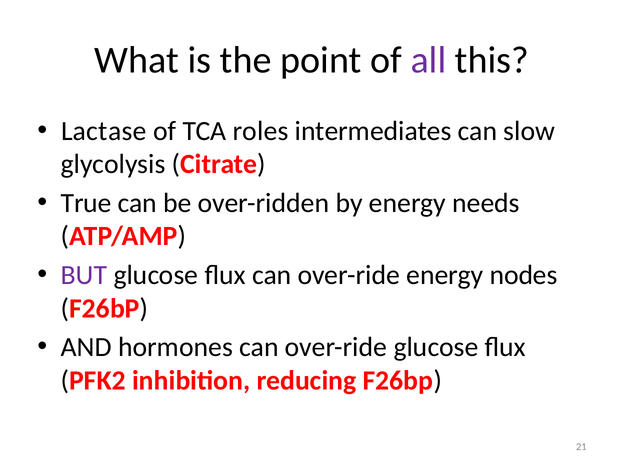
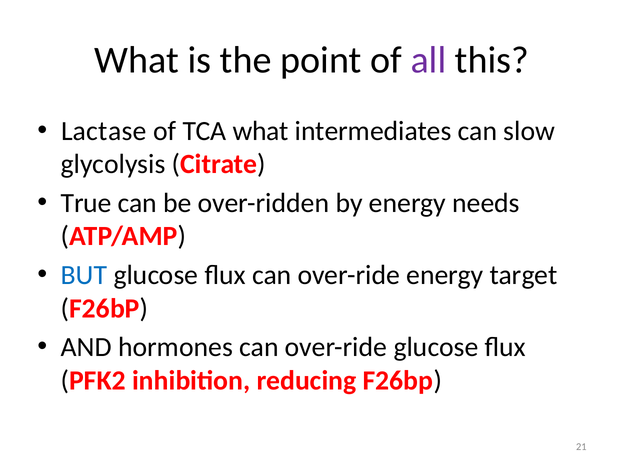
TCA roles: roles -> what (261, 131)
BUT colour: purple -> blue (84, 275)
nodes: nodes -> target (524, 275)
